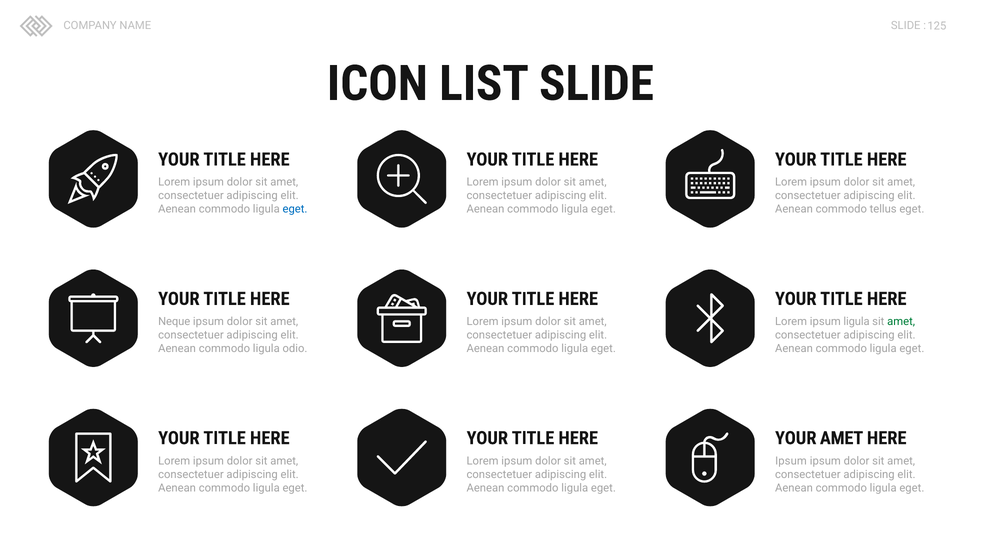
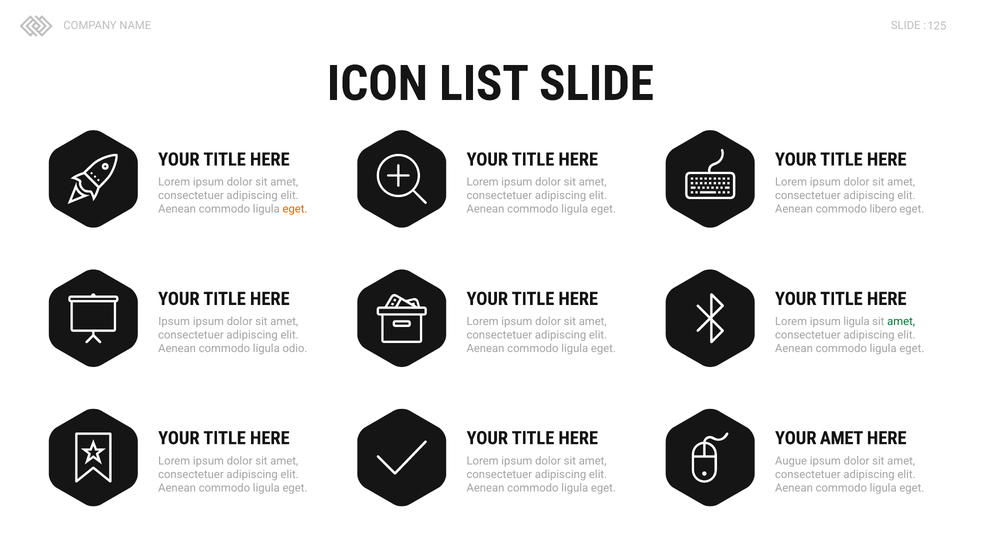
eget colour: blue -> orange (295, 209)
tellus: tellus -> libero (883, 209)
Neque: Neque -> Ipsum (174, 321)
Ipsum: Ipsum -> Augue (791, 461)
